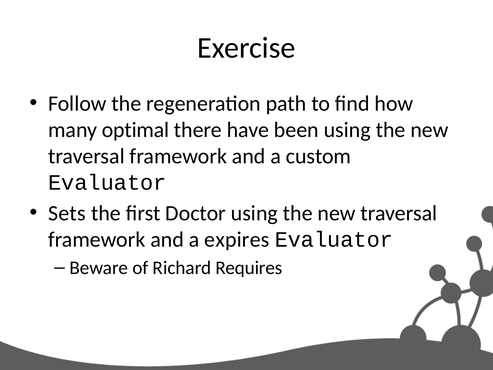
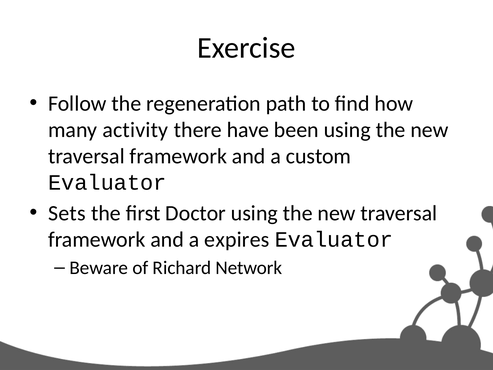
optimal: optimal -> activity (135, 130)
Requires: Requires -> Network (249, 268)
